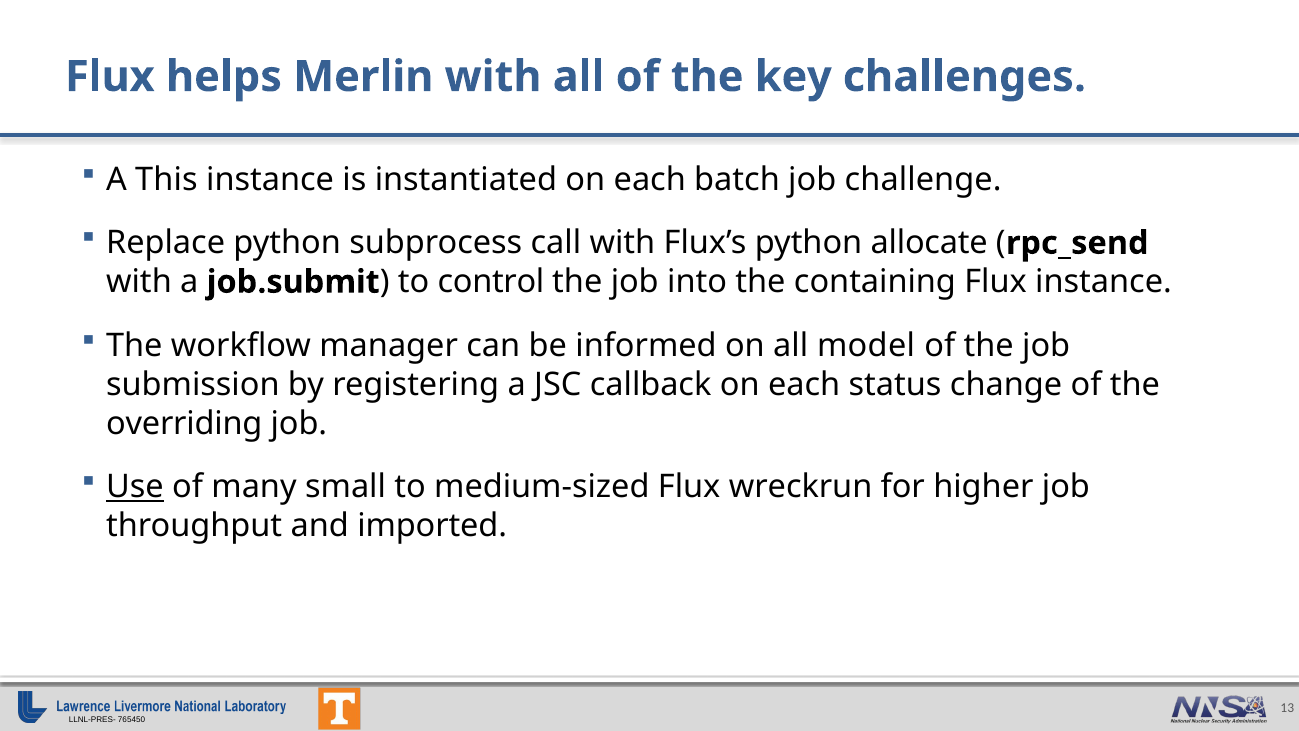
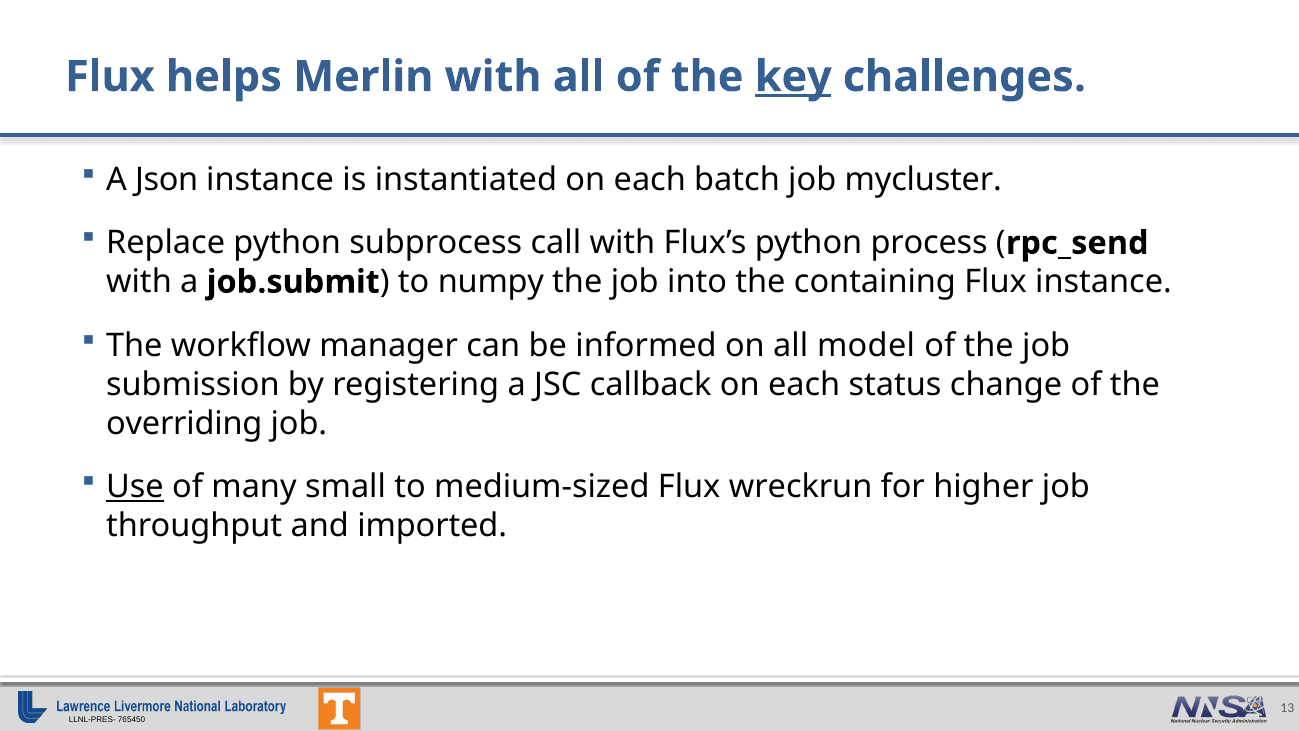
key underline: none -> present (793, 77)
This: This -> Json (167, 180)
challenge: challenge -> mycluster (923, 180)
allocate: allocate -> process (929, 243)
control: control -> numpy (491, 282)
